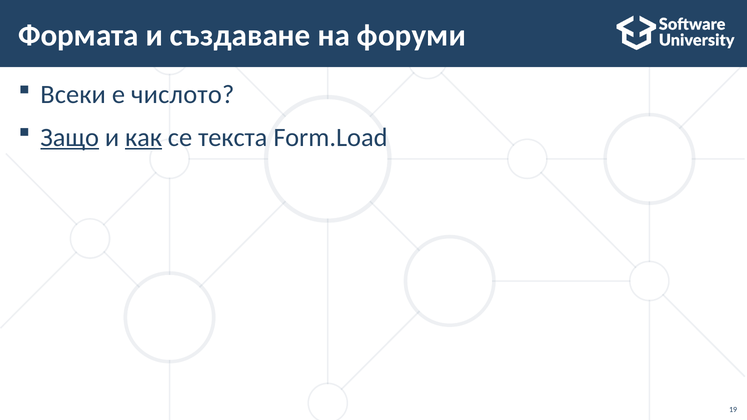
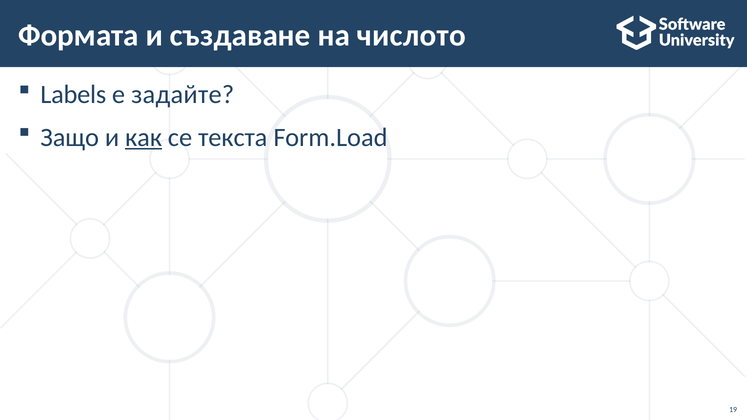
форуми: форуми -> числото (411, 35)
Всеки: Всеки -> Labels (73, 95)
числото: числото -> задайте (183, 95)
Защо underline: present -> none (70, 137)
